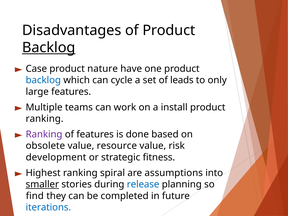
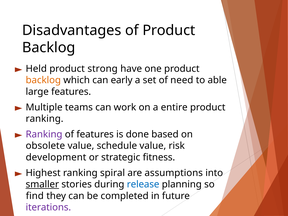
Backlog underline: present -> none (49, 48)
Case: Case -> Held (36, 69)
nature: nature -> strong (103, 69)
backlog colour: blue -> orange (43, 80)
cycle: cycle -> early (122, 80)
leads: leads -> need (182, 80)
only: only -> able (217, 80)
install: install -> entire (174, 107)
resource: resource -> schedule (117, 146)
iterations colour: blue -> purple (48, 207)
